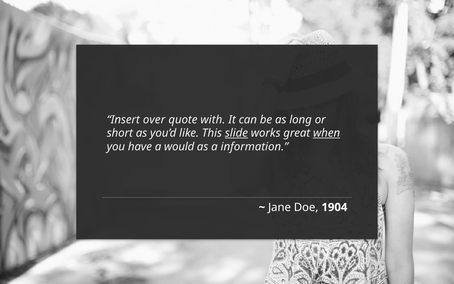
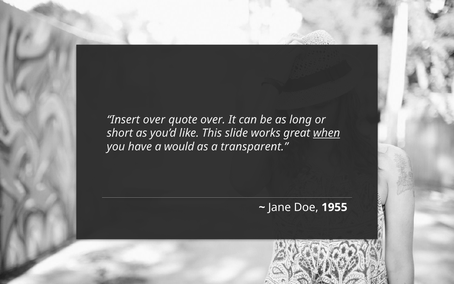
quote with: with -> over (213, 120)
slide underline: present -> none (236, 133)
information: information -> transparent (254, 147)
1904: 1904 -> 1955 (334, 207)
